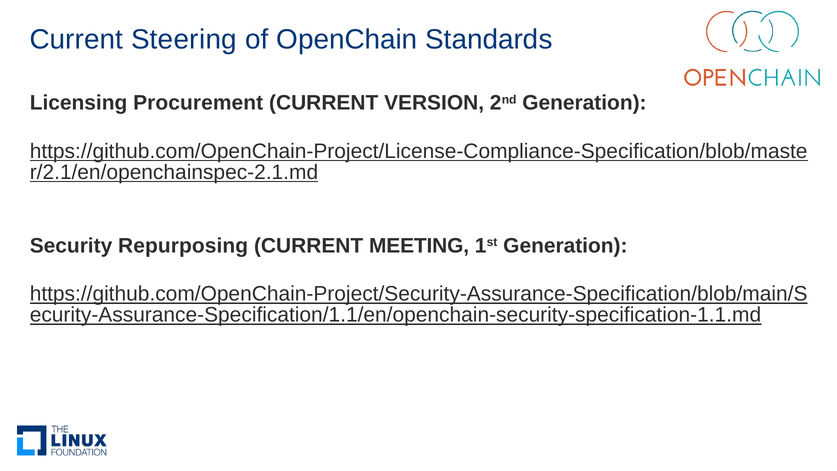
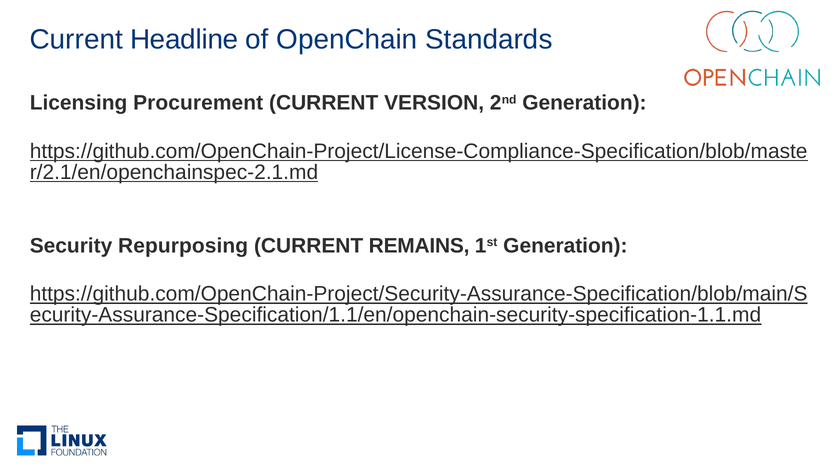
Steering: Steering -> Headline (184, 40)
MEETING: MEETING -> REMAINS (419, 246)
